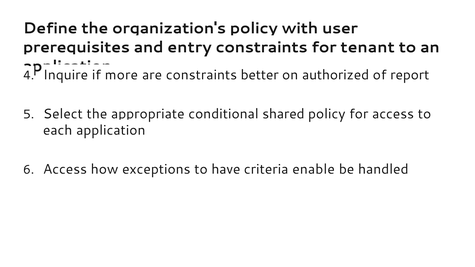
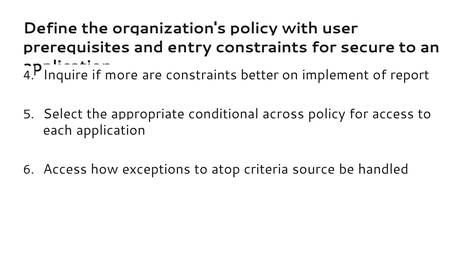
tenant: tenant -> secure (368, 47)
authorized: authorized -> implement (335, 75)
shared: shared -> across (283, 114)
have: have -> atop (226, 169)
enable: enable -> source (314, 169)
